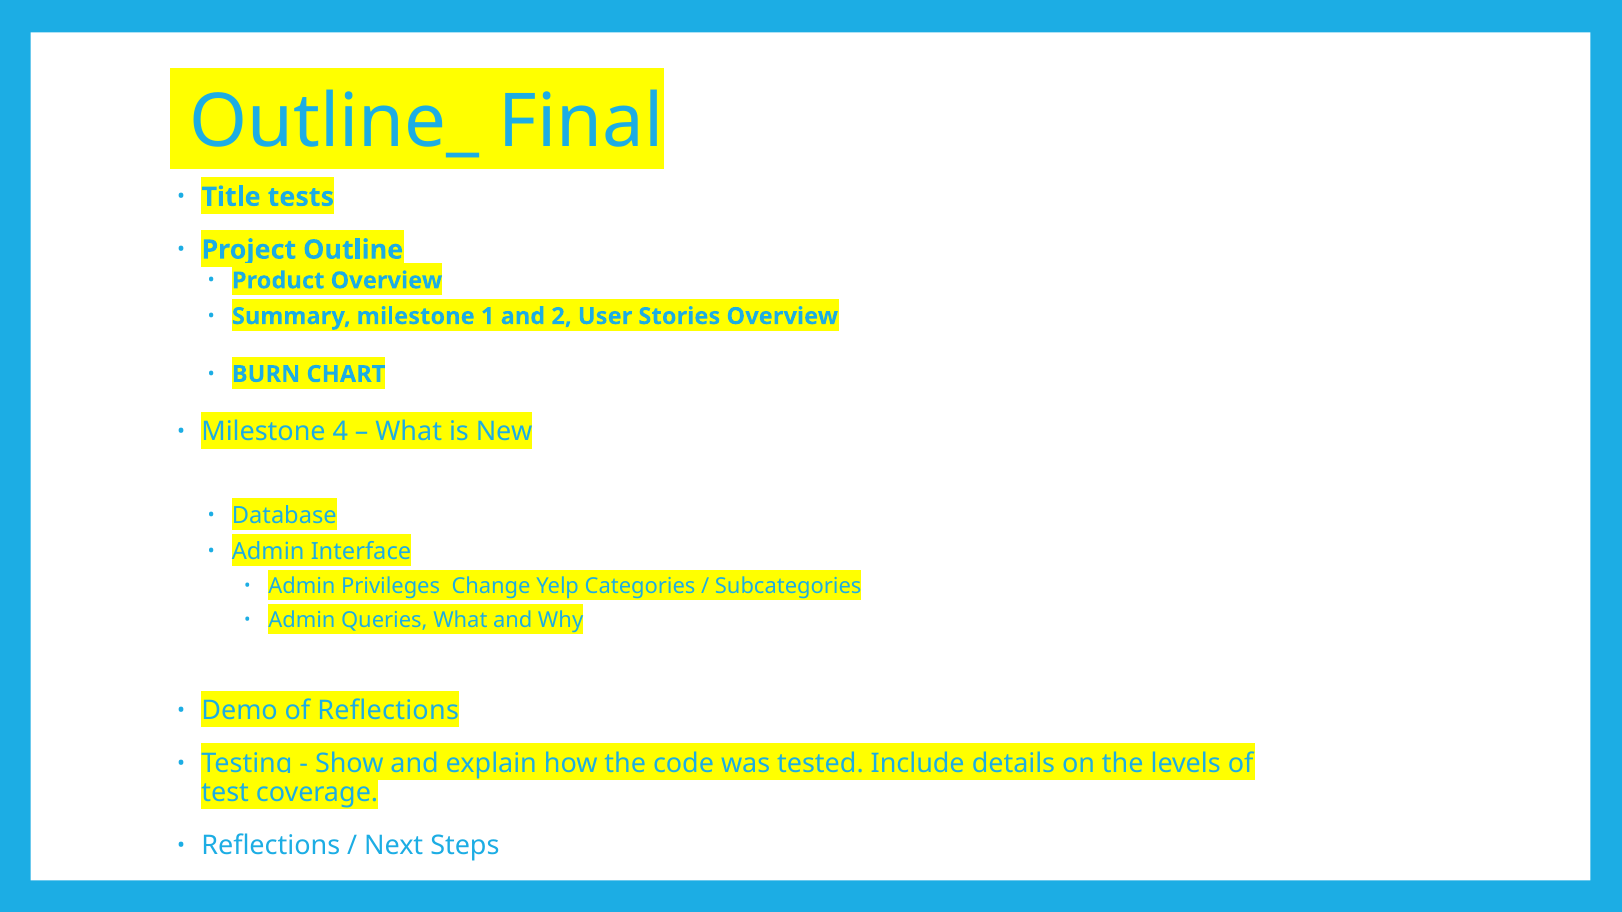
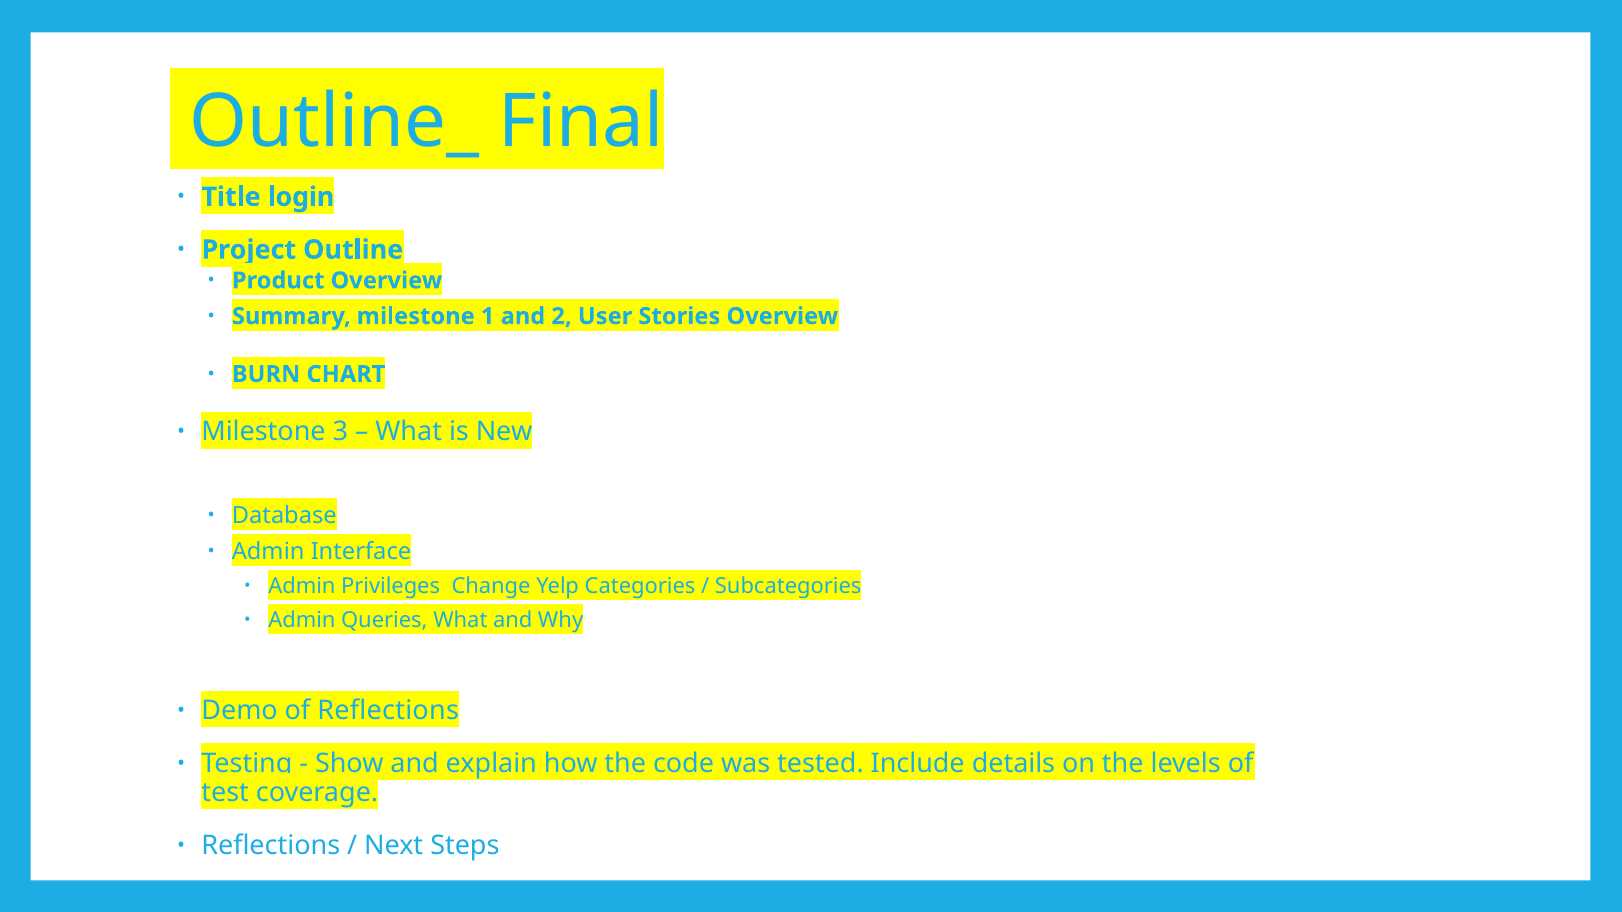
tests: tests -> login (301, 197)
4: 4 -> 3 (340, 432)
